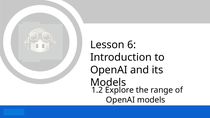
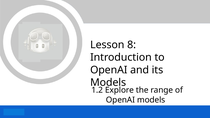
6: 6 -> 8 (132, 45)
